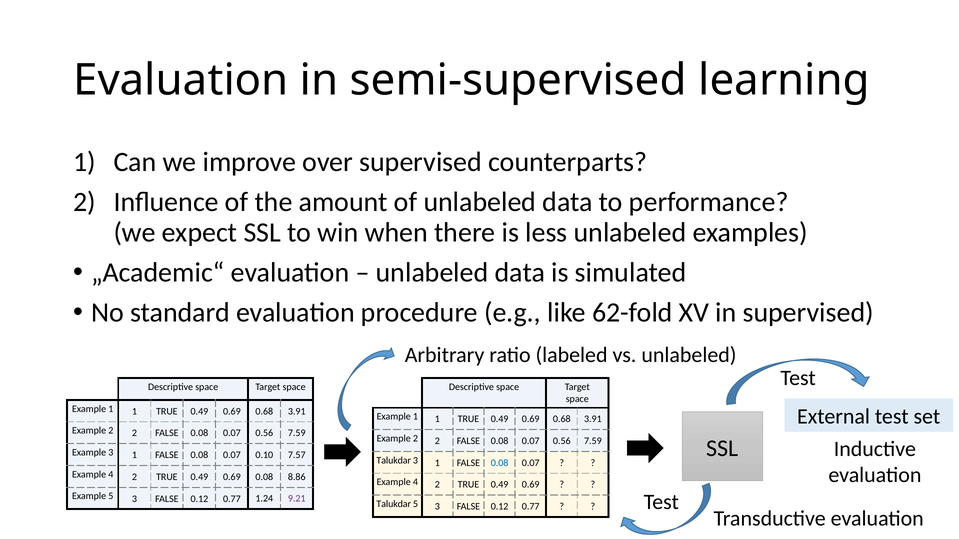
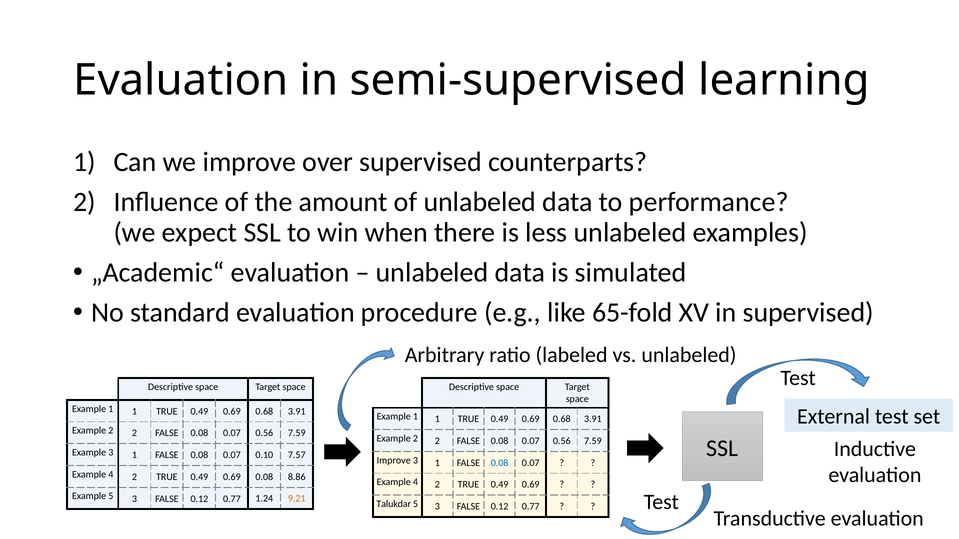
62-fold: 62-fold -> 65-fold (632, 313)
Talukdar: Talukdar -> Improve (394, 461)
9.21 colour: purple -> orange (297, 499)
